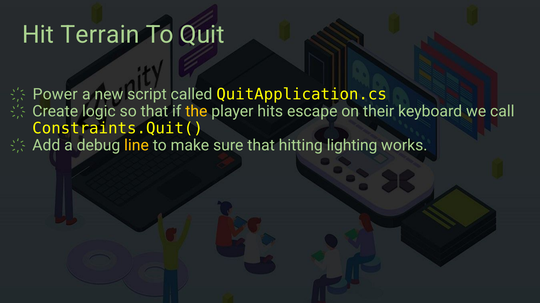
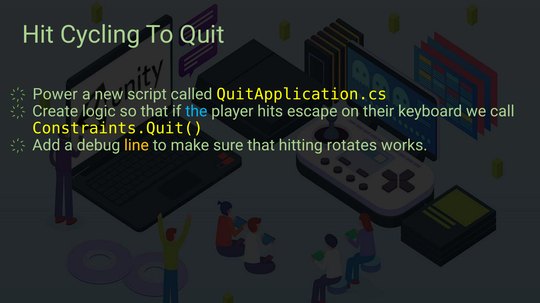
Terrain: Terrain -> Cycling (100, 35)
the colour: yellow -> light blue (196, 112)
lighting: lighting -> rotates (352, 146)
